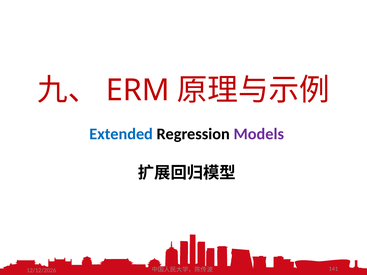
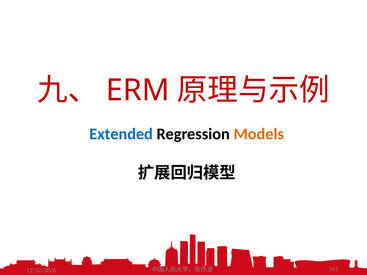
Models colour: purple -> orange (259, 134)
